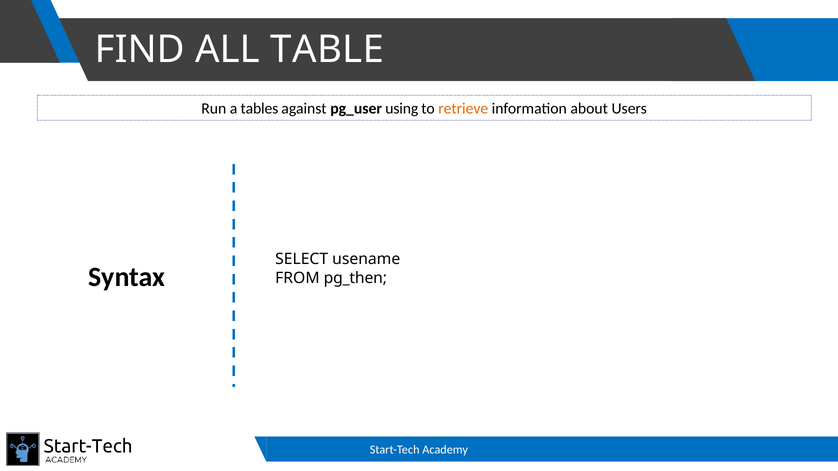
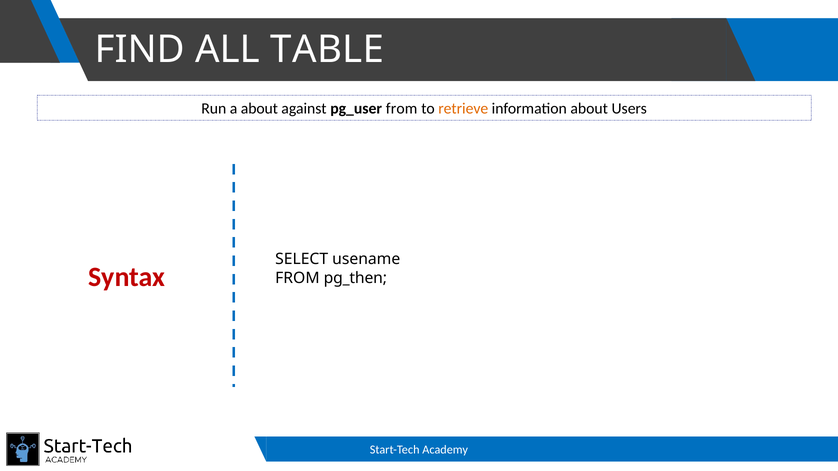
a tables: tables -> about (259, 109)
pg_user using: using -> from (402, 109)
Syntax colour: black -> red (127, 277)
